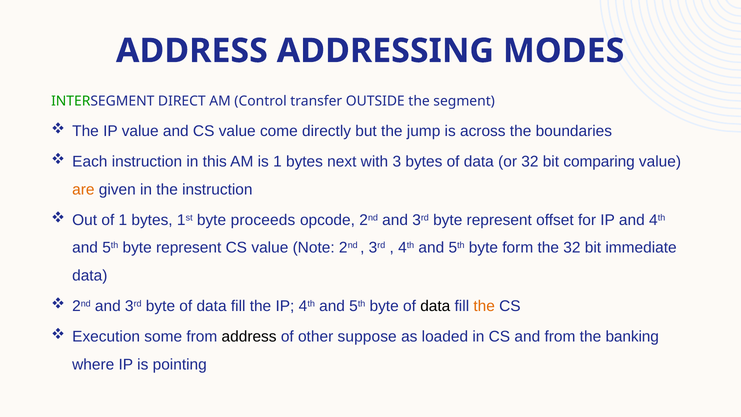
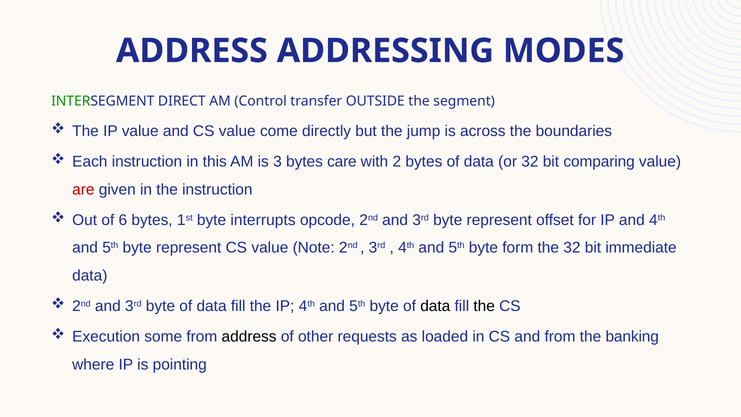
is 1: 1 -> 3 (277, 162)
next: next -> care (342, 162)
3: 3 -> 2 (397, 162)
are colour: orange -> red (83, 189)
of 1: 1 -> 6 (123, 220)
proceeds: proceeds -> interrupts (263, 220)
the colour: orange -> black (484, 306)
suppose: suppose -> requests (367, 337)
